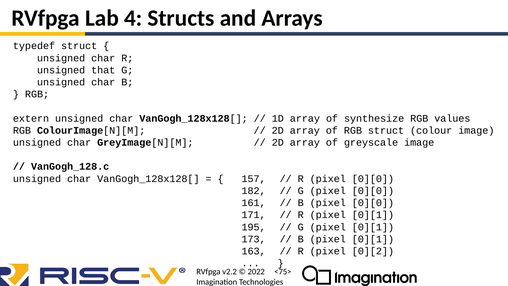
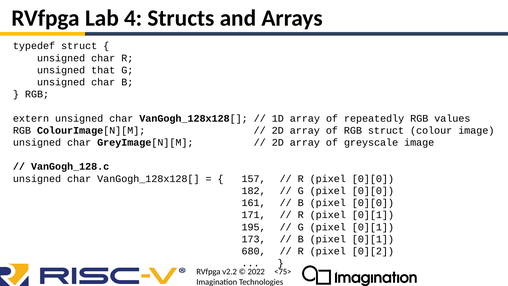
synthesize: synthesize -> repeatedly (374, 118)
163: 163 -> 680 (254, 251)
